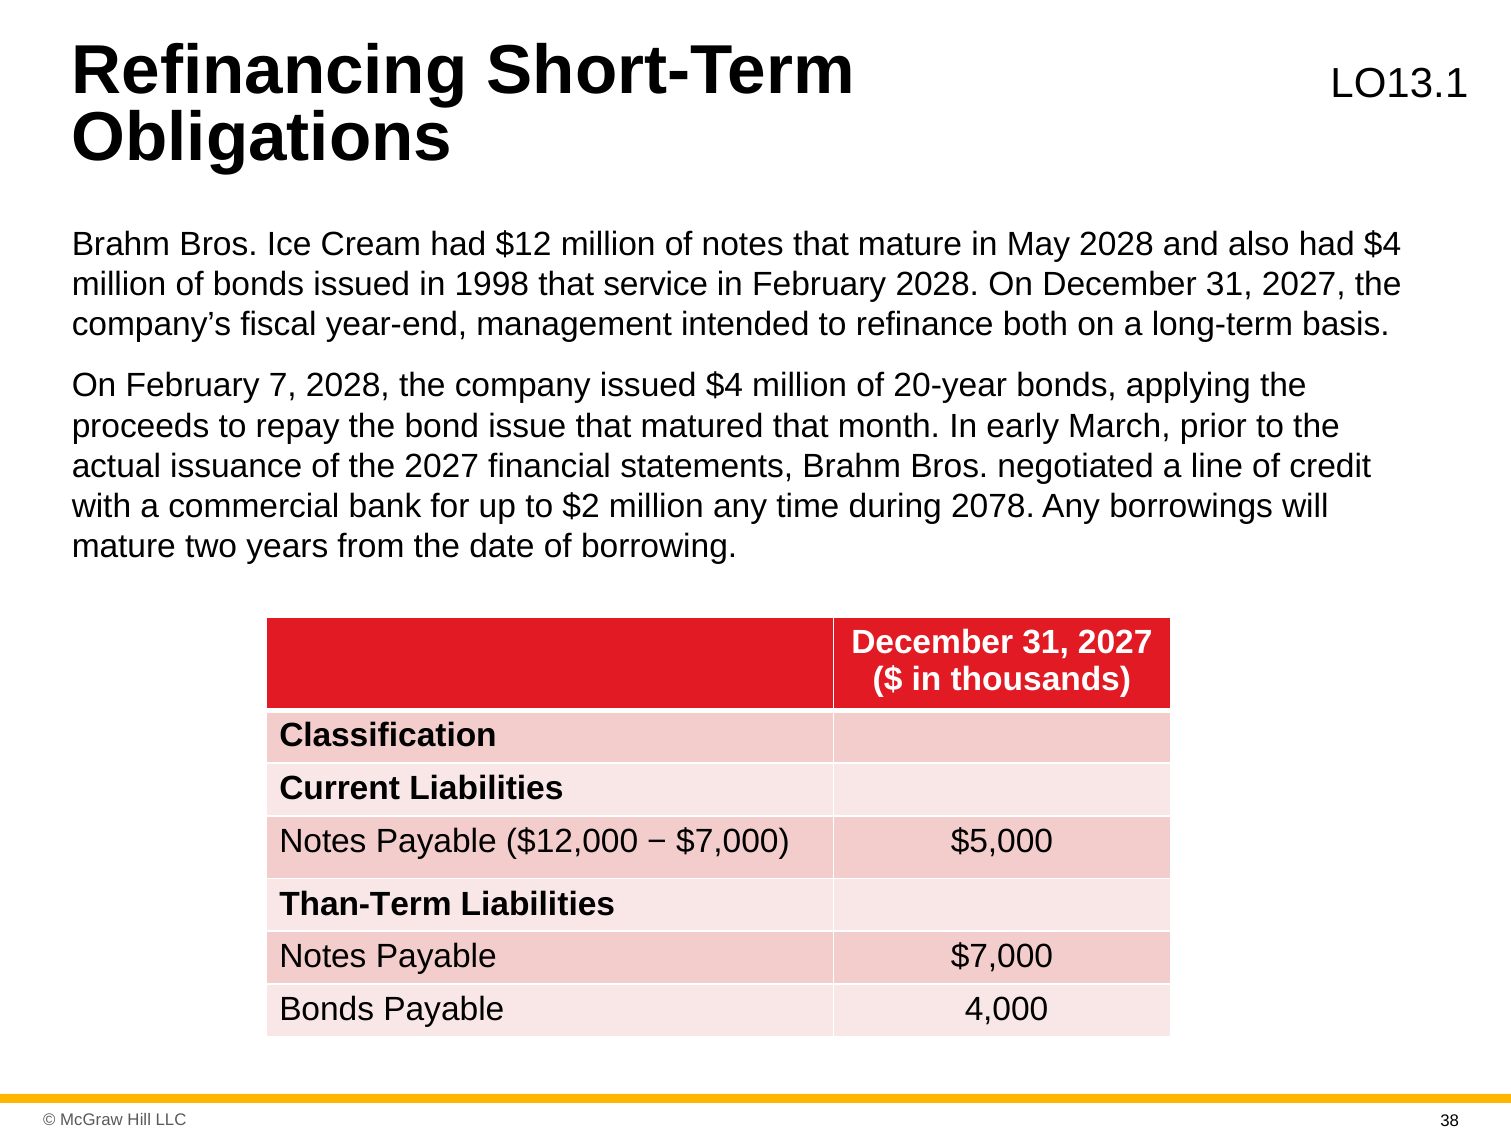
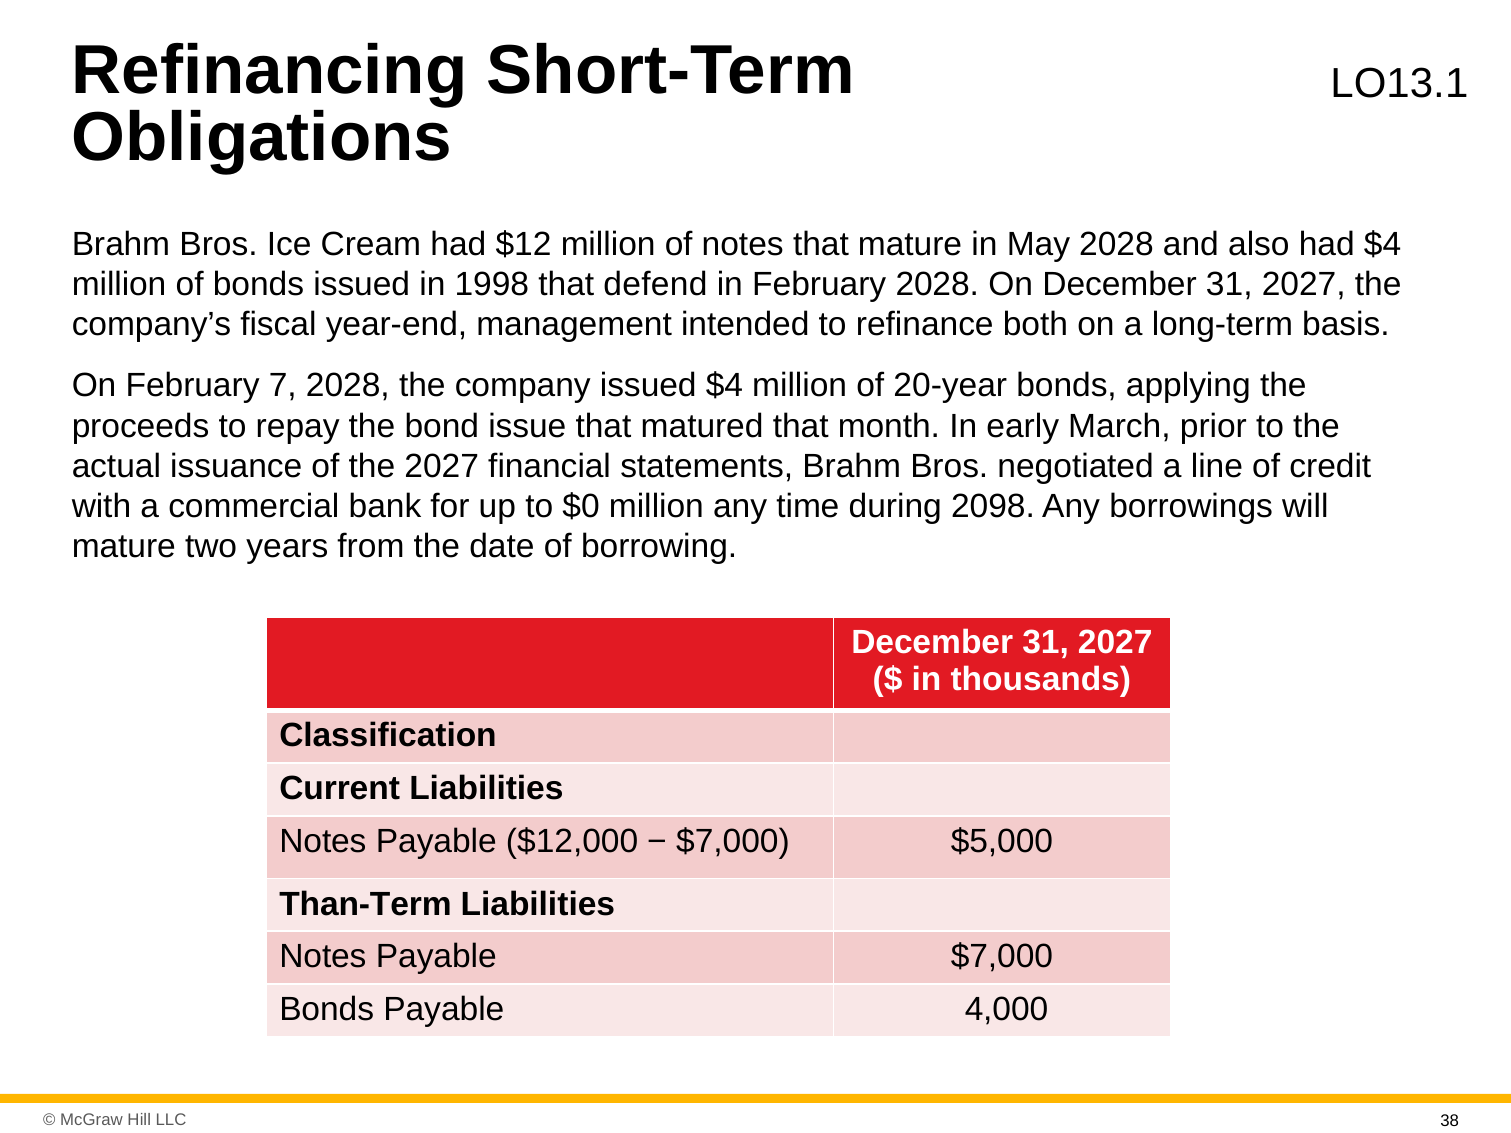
service: service -> defend (655, 284)
$2: $2 -> $0 (581, 507)
2078: 2078 -> 2098 (993, 507)
